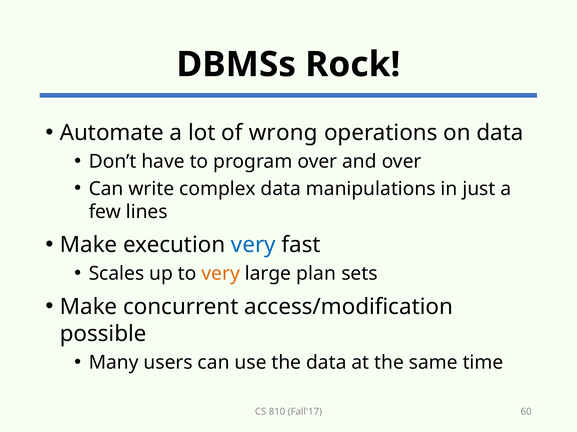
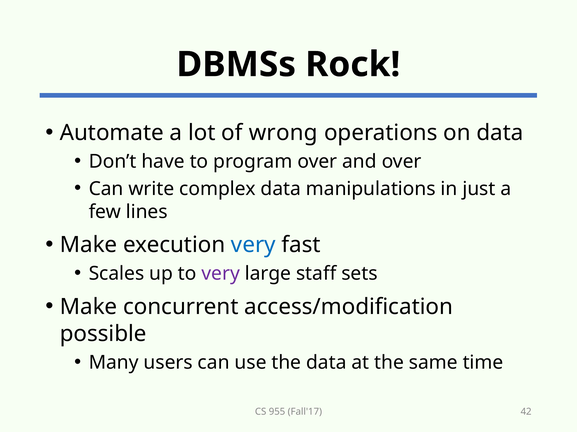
very colour: orange -> purple (221, 274)
plan: plan -> staff (316, 274)
810: 810 -> 955 (277, 412)
60: 60 -> 42 (526, 412)
